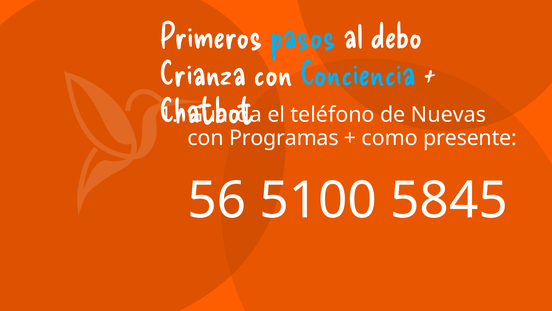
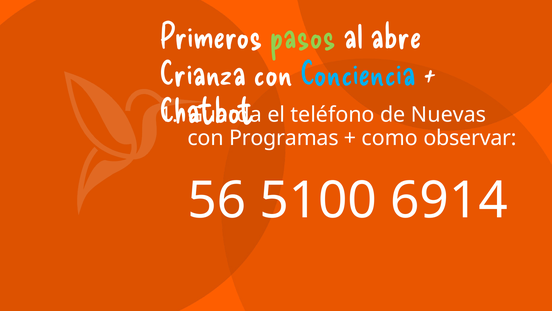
pasos colour: light blue -> light green (303, 37)
debo: debo -> abre (396, 37)
presente: presente -> observar (470, 138)
5845: 5845 -> 6914 (449, 200)
